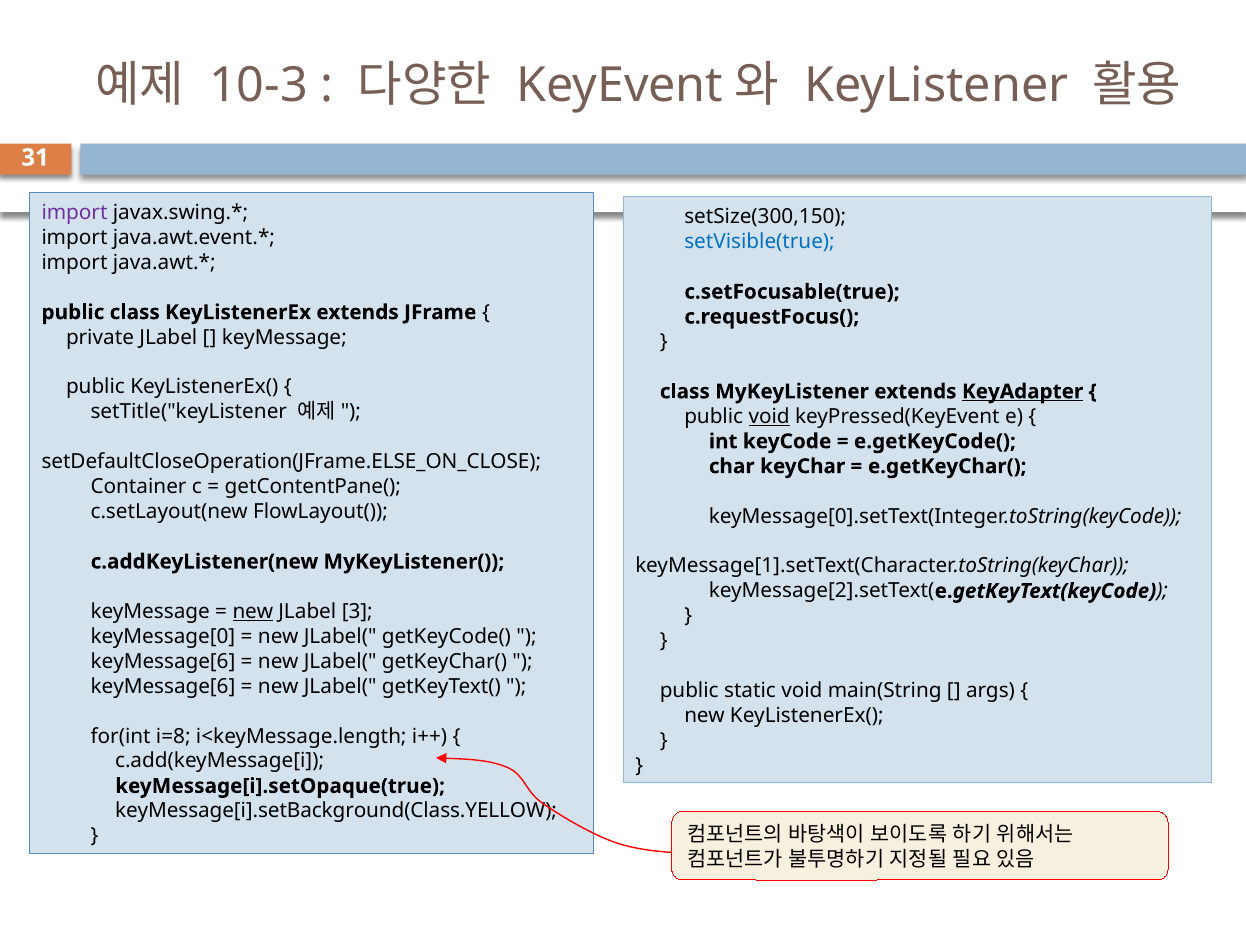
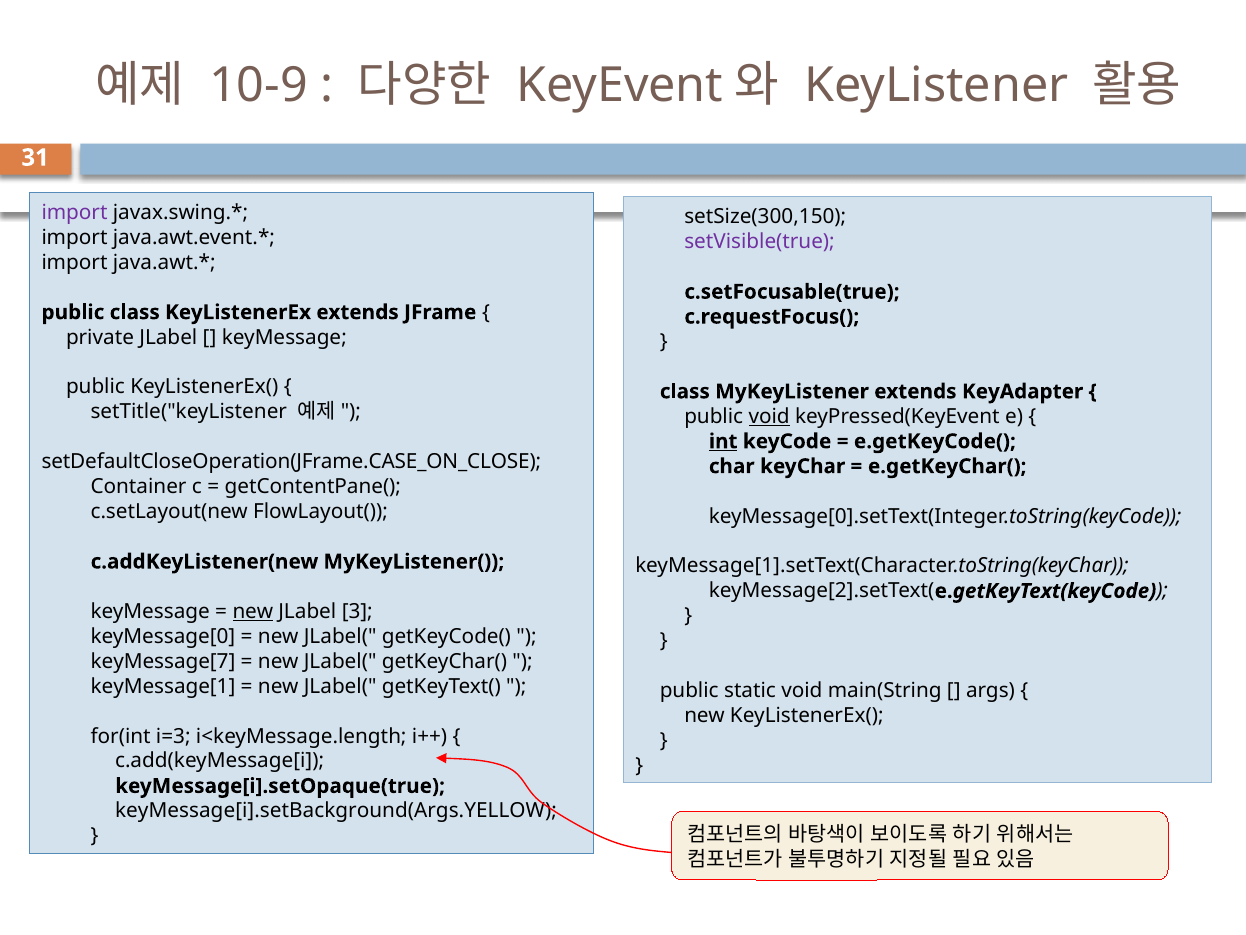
10-3: 10-3 -> 10-9 (259, 86)
setVisible(true colour: blue -> purple (760, 242)
KeyAdapter underline: present -> none (1023, 391)
int underline: none -> present (723, 441)
setDefaultCloseOperation(JFrame.ELSE_ON_CLOSE: setDefaultCloseOperation(JFrame.ELSE_ON_CLOSE -> setDefaultCloseOperation(JFrame.CASE_ON_CLOSE (291, 462)
keyMessage[6: keyMessage[6 -> keyMessage[7 (163, 661)
keyMessage[6: keyMessage[6 -> keyMessage[1 (163, 686)
i=8: i=8 -> i=3 (173, 736)
keyMessage[i].setBackground(Class.YELLOW: keyMessage[i].setBackground(Class.YELLOW -> keyMessage[i].setBackground(Args.YELLOW (336, 811)
